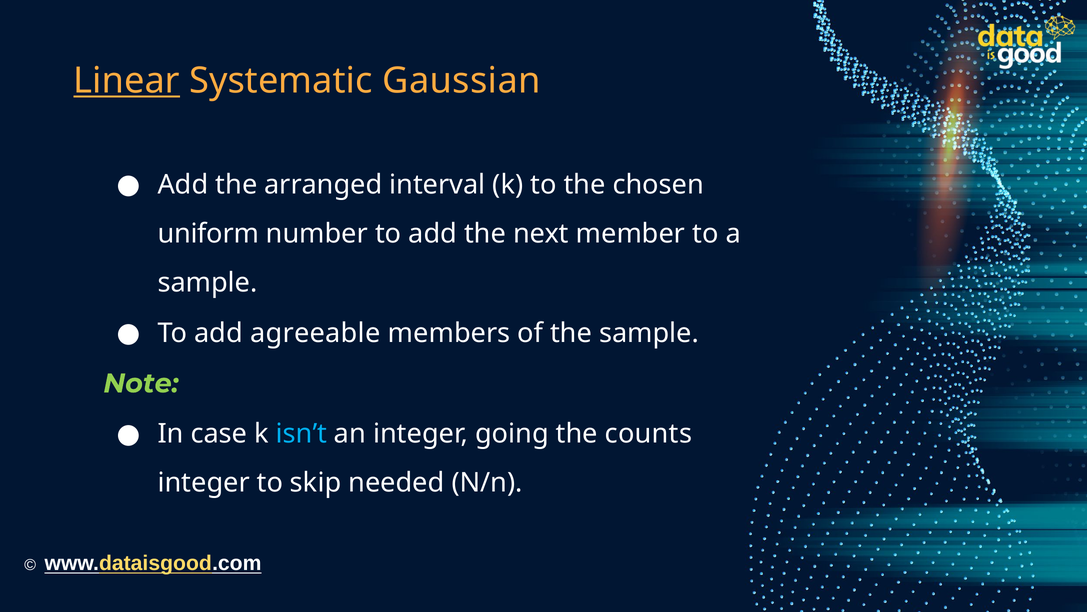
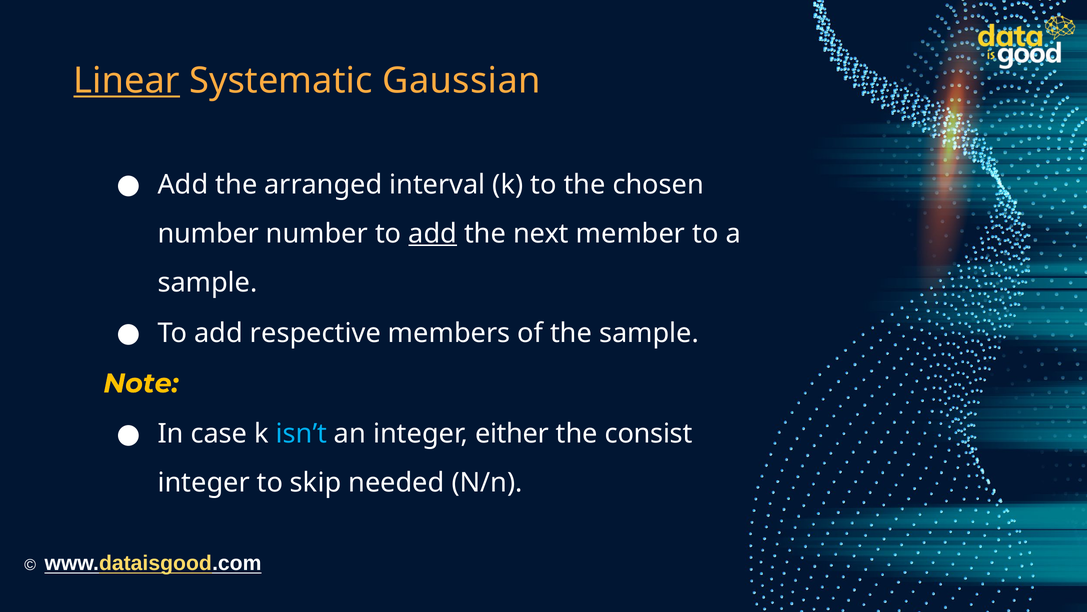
uniform: uniform -> number (208, 233)
add underline: none -> present (433, 233)
agreeable: agreeable -> respective (315, 333)
Note colour: light green -> yellow (141, 383)
going: going -> either (512, 434)
counts: counts -> consist (649, 434)
